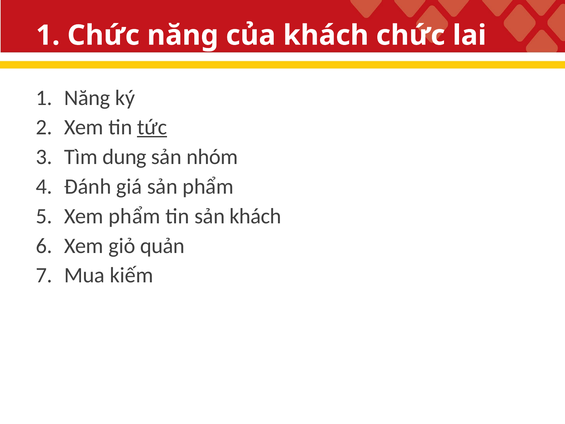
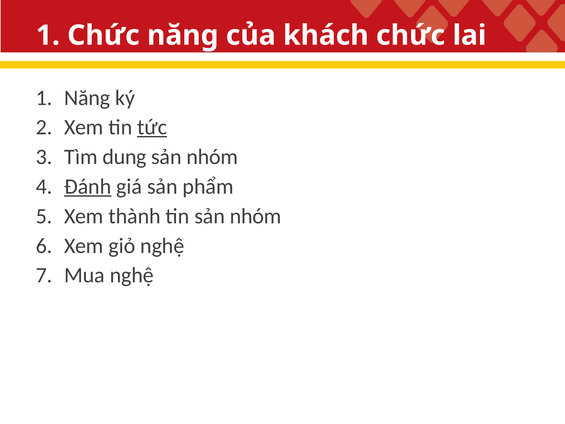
Đánh underline: none -> present (88, 186)
Xem phẩm: phẩm -> thành (135, 216)
tin sản khách: khách -> nhóm (256, 216)
giỏ quản: quản -> nghệ (162, 246)
Mua kiếm: kiếm -> nghệ (132, 275)
